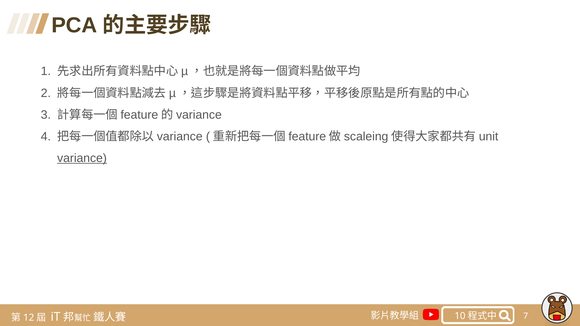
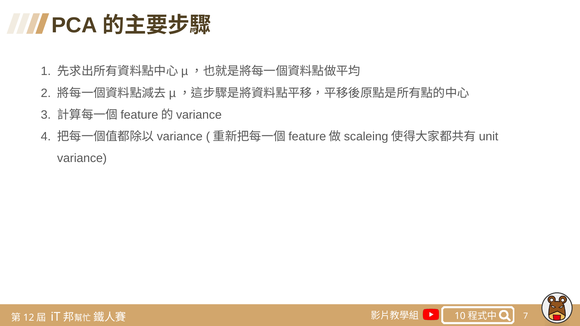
variance underline: present -> none (82, 158)
